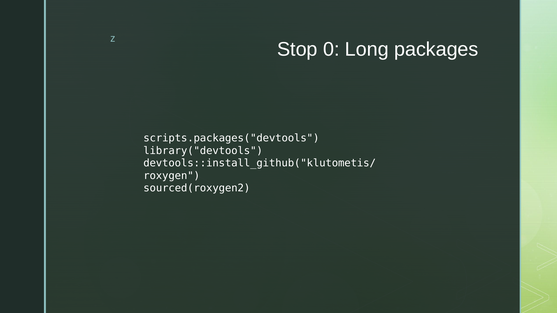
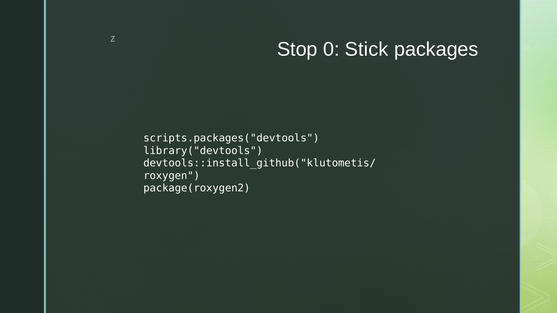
Long: Long -> Stick (367, 50)
sourced(roxygen2: sourced(roxygen2 -> package(roxygen2 (197, 188)
